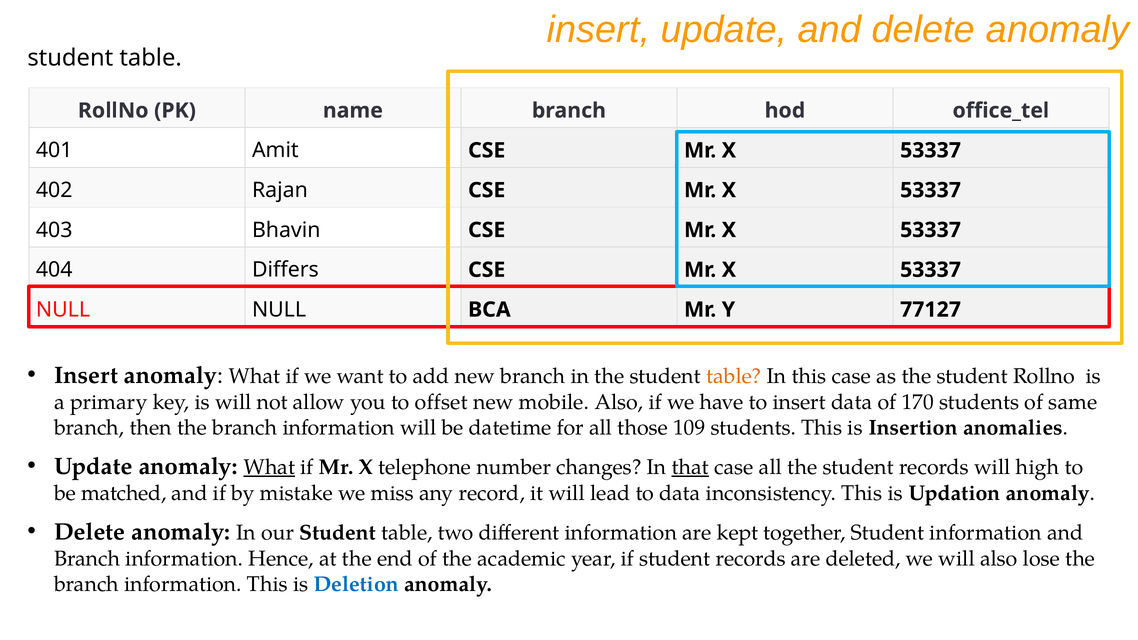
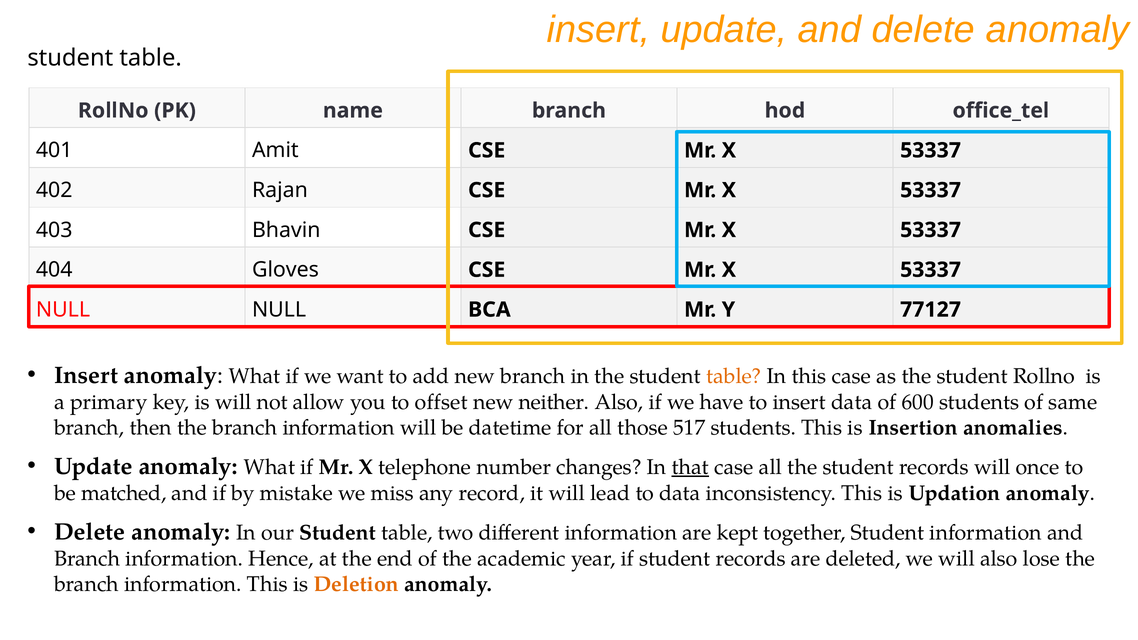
Differs: Differs -> Gloves (285, 270)
mobile: mobile -> neither (554, 402)
170: 170 -> 600 (918, 402)
109: 109 -> 517 (689, 428)
What underline: present -> none (269, 467)
high: high -> once (1038, 467)
Deletion colour: blue -> orange (356, 584)
